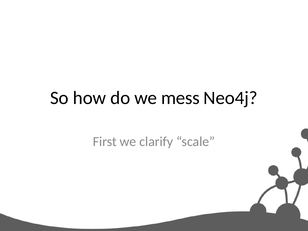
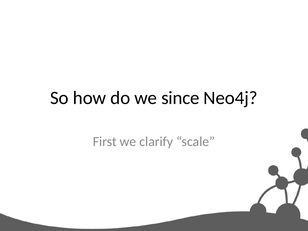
mess: mess -> since (180, 98)
